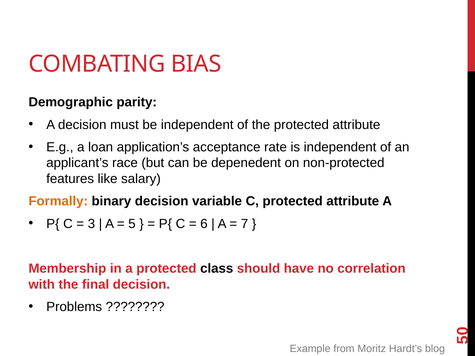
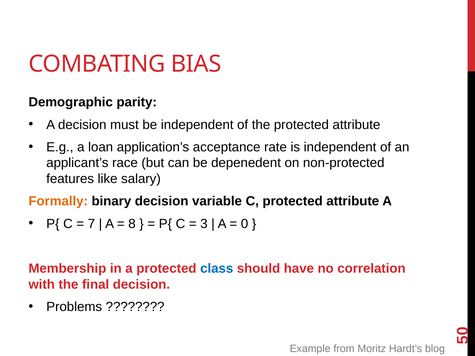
3: 3 -> 7 (91, 224)
5: 5 -> 8 (132, 224)
6: 6 -> 3 (204, 224)
7: 7 -> 0 (245, 224)
class colour: black -> blue (217, 269)
